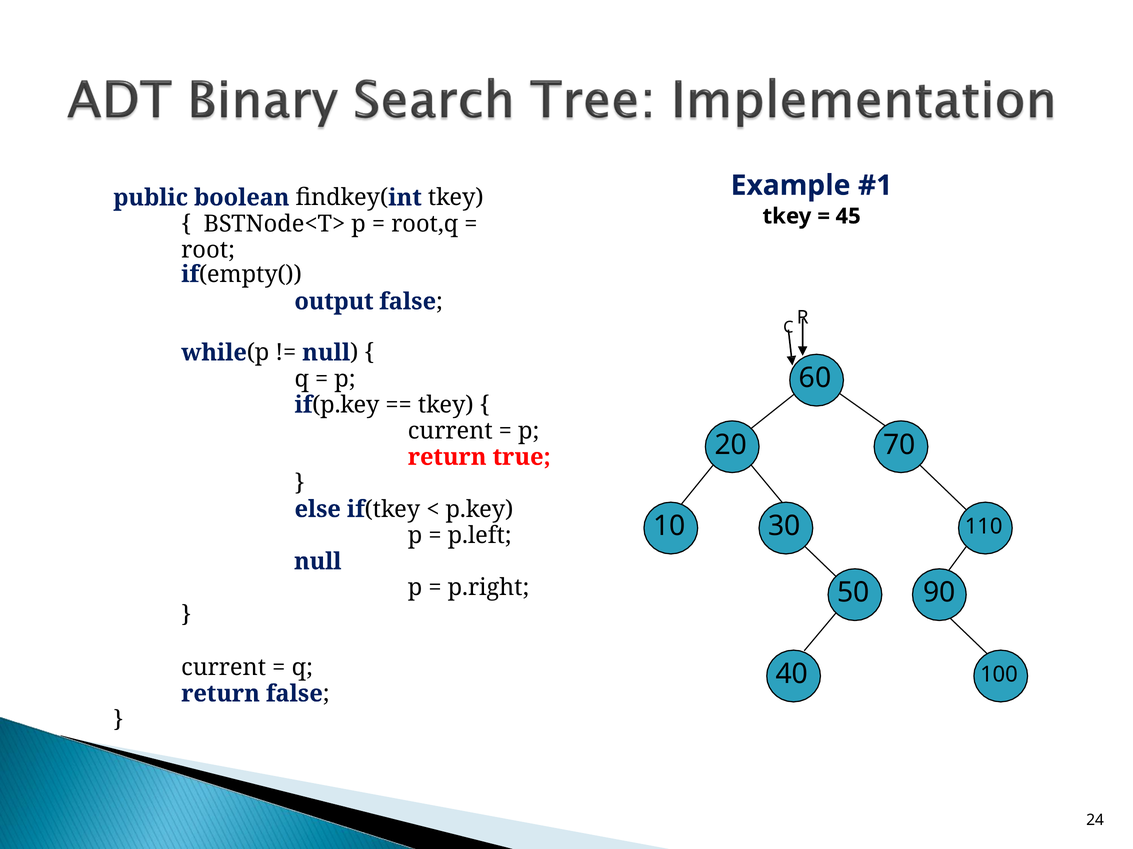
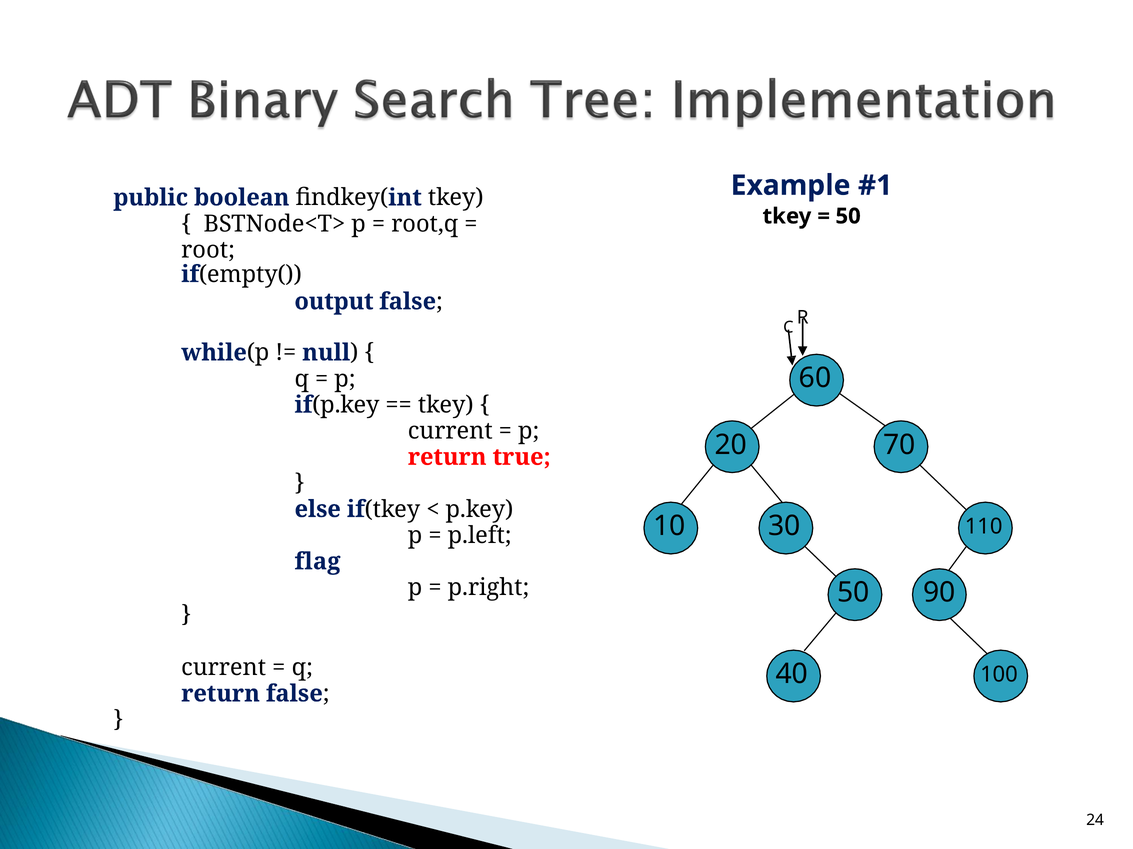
45: 45 -> 50 (848, 216)
null: null -> flag (318, 562)
